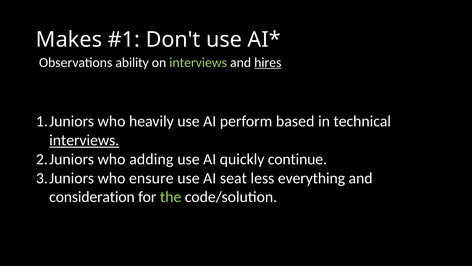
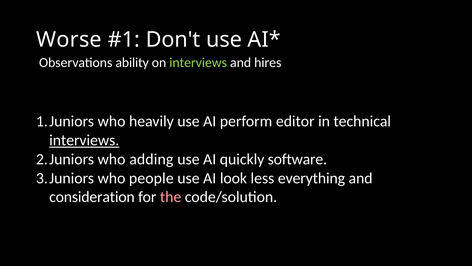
Makes: Makes -> Worse (69, 40)
hires underline: present -> none (268, 62)
based: based -> editor (295, 121)
continue: continue -> software (297, 159)
ensure: ensure -> people (151, 178)
seat: seat -> look (234, 178)
the colour: light green -> pink (171, 197)
